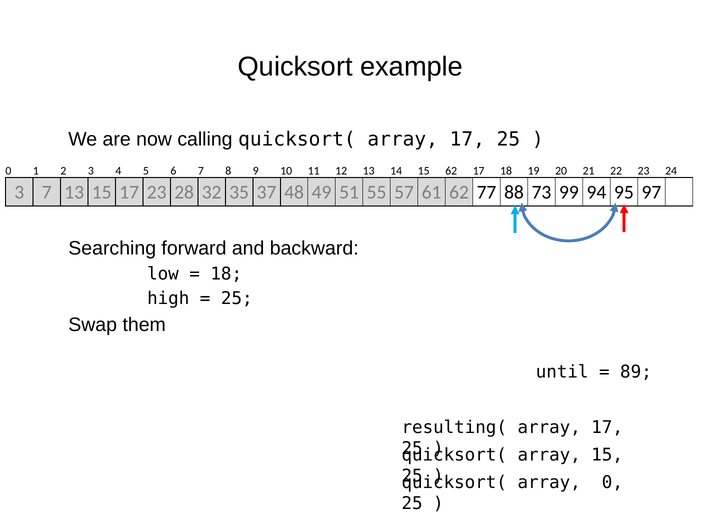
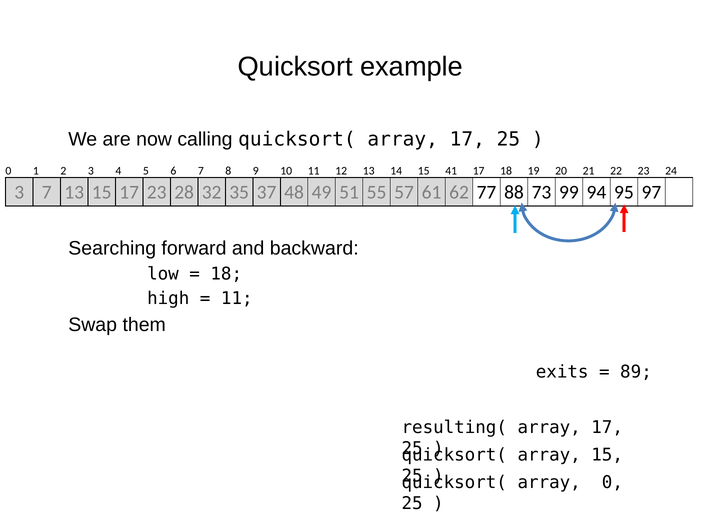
15 62: 62 -> 41 (451, 171)
25: 25 -> 11 (237, 298)
until: until -> exits (562, 372)
